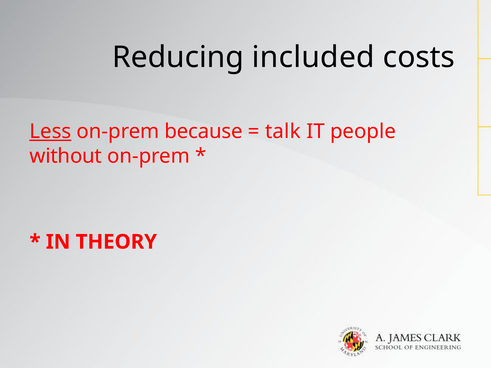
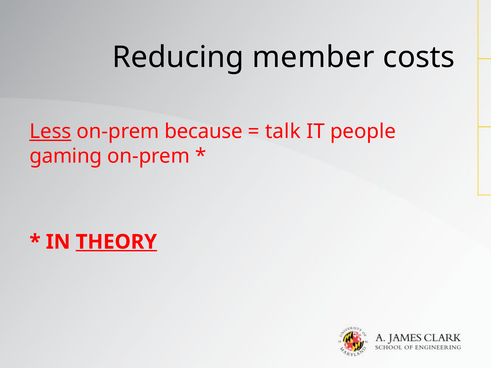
included: included -> member (313, 57)
without: without -> gaming (66, 156)
THEORY underline: none -> present (116, 242)
